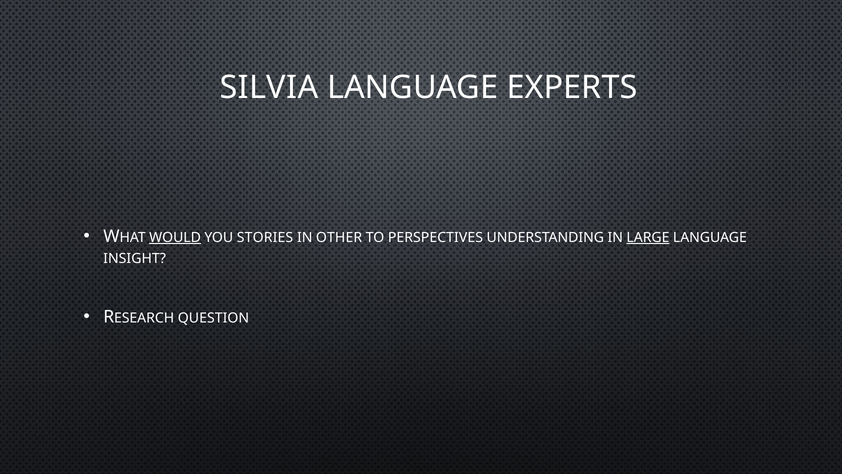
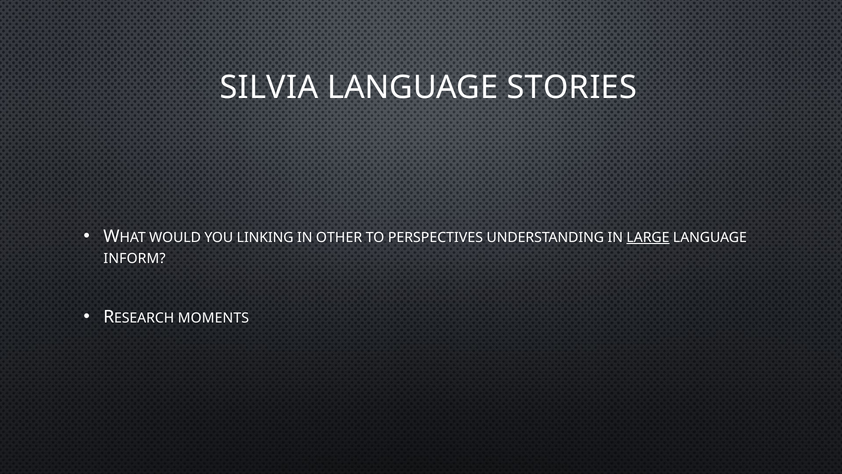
EXPERTS: EXPERTS -> STORIES (572, 87)
WOULD underline: present -> none (175, 237)
STORIES: STORIES -> LINKING (265, 237)
INSIGHT: INSIGHT -> INFORM (135, 258)
QUESTION: QUESTION -> MOMENTS (213, 318)
